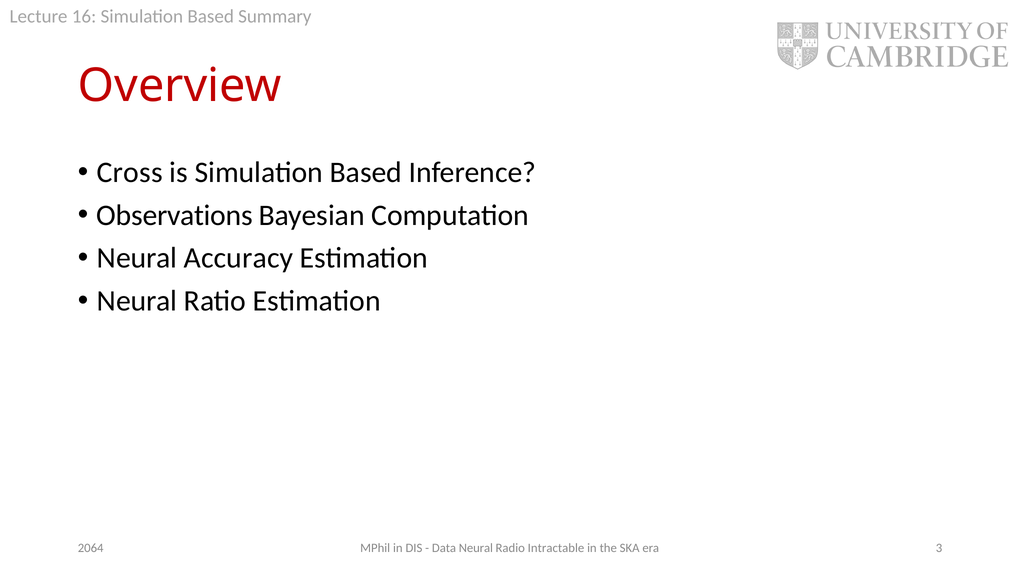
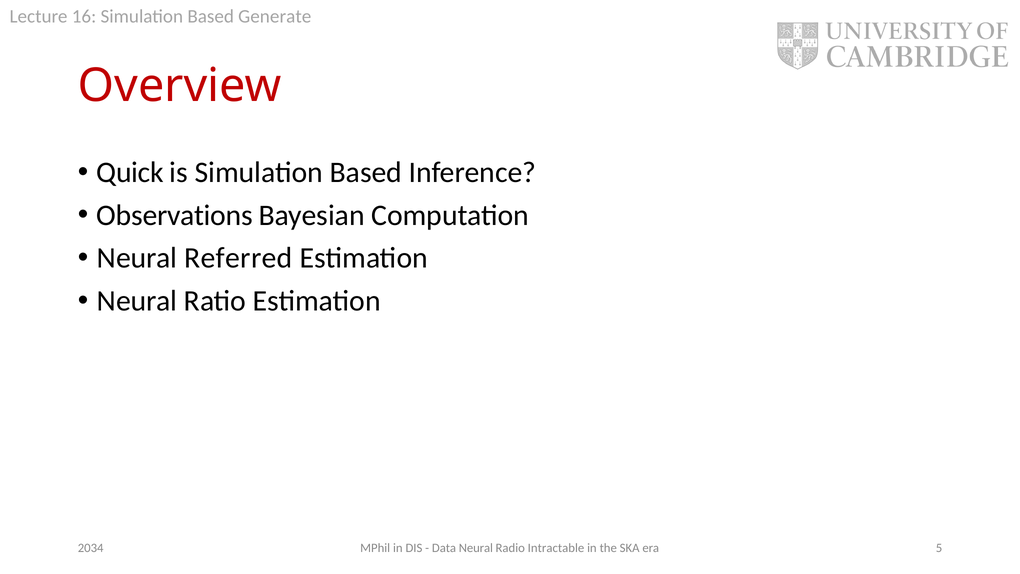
Summary: Summary -> Generate (275, 16)
Cross: Cross -> Quick (130, 172)
Accuracy: Accuracy -> Referred (238, 258)
3: 3 -> 5 (939, 548)
2064: 2064 -> 2034 (91, 548)
